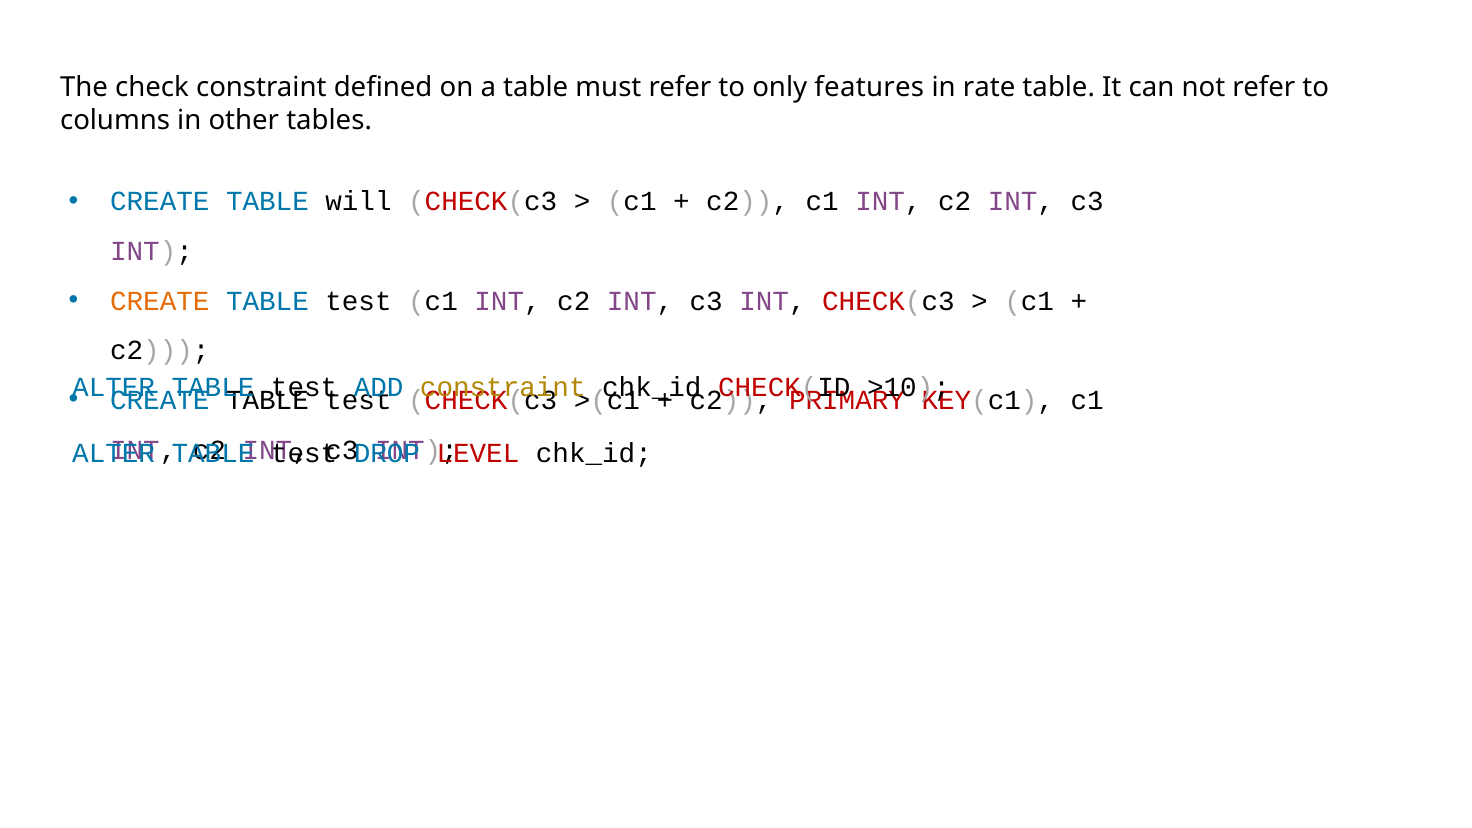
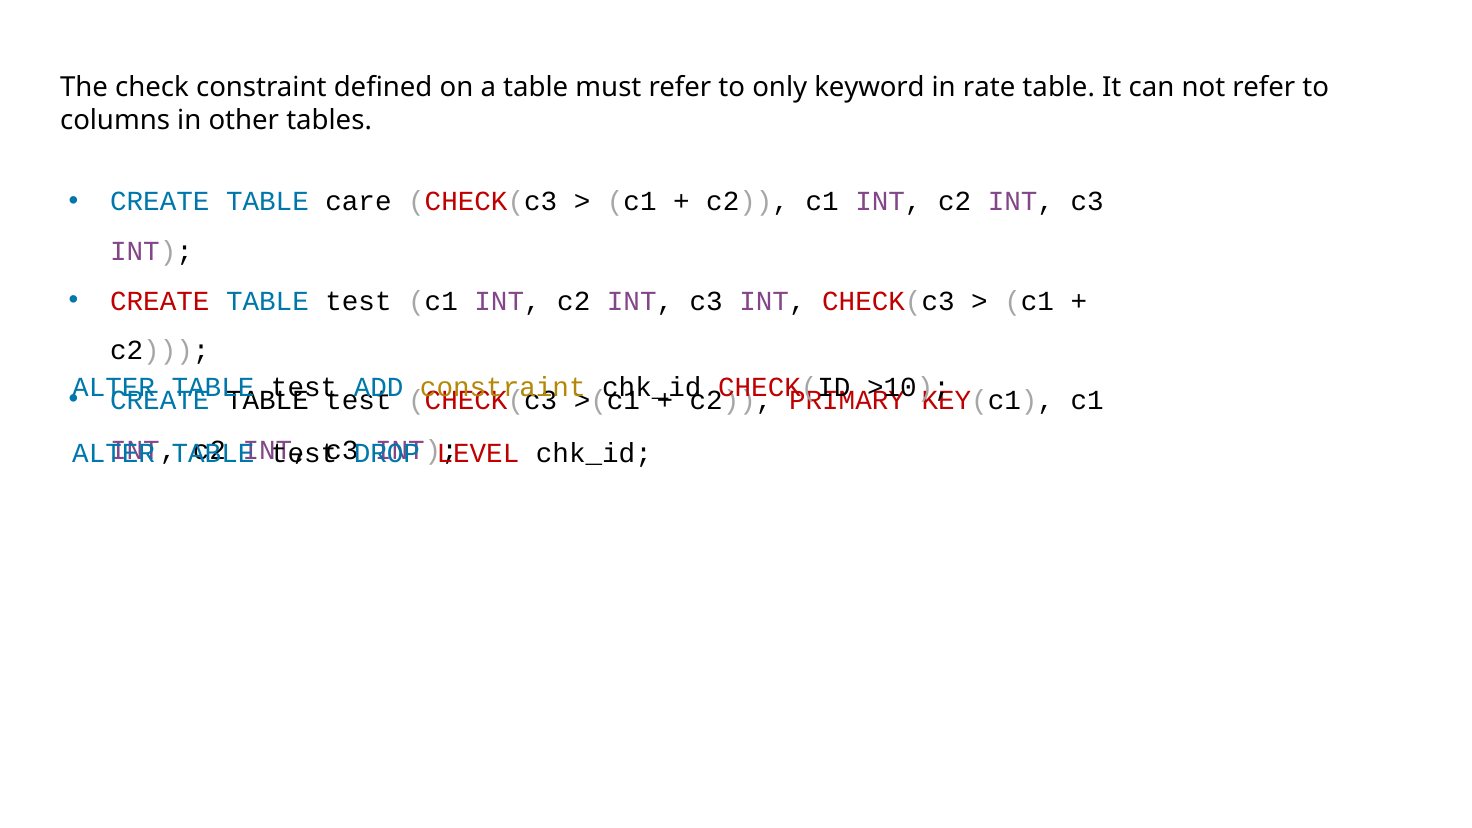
features: features -> keyword (869, 87)
will: will -> care (358, 202)
CREATE colour: orange -> red (160, 301)
